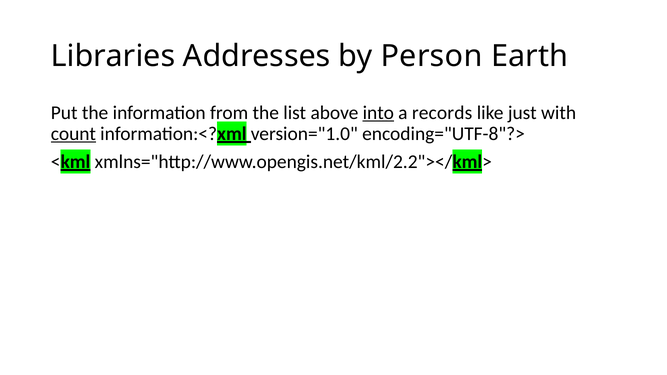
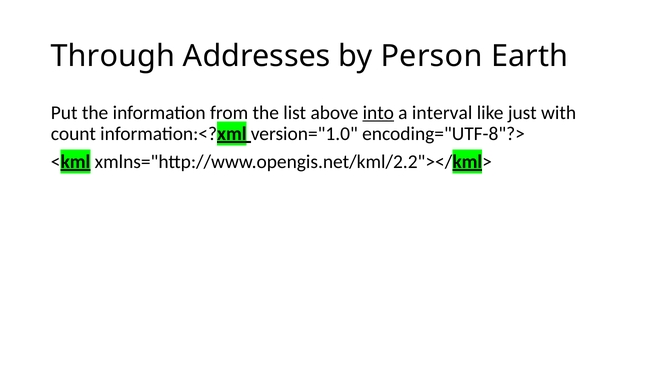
Libraries: Libraries -> Through (113, 56)
records: records -> interval (442, 113)
count underline: present -> none (73, 134)
